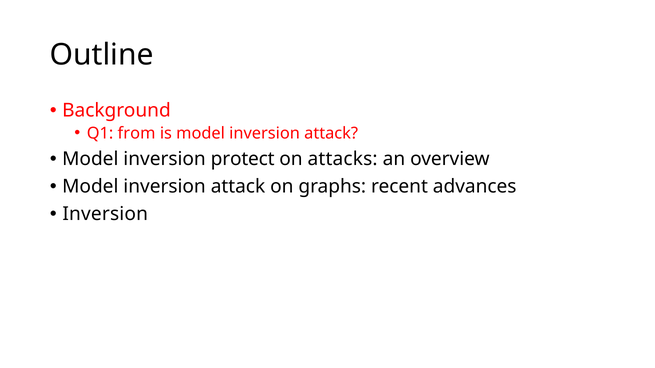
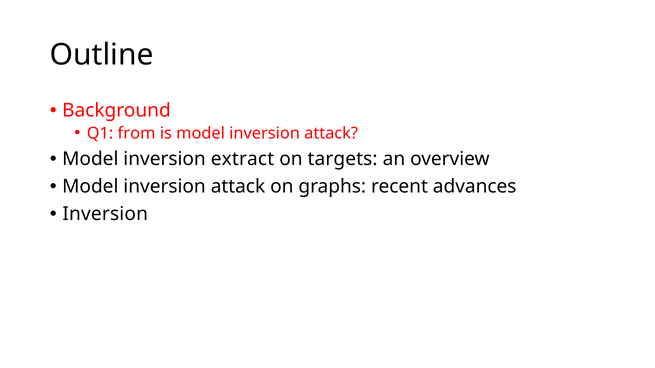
protect: protect -> extract (242, 159)
attacks: attacks -> targets (343, 159)
